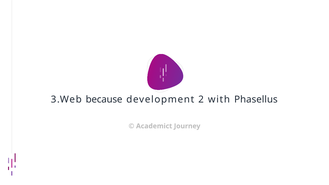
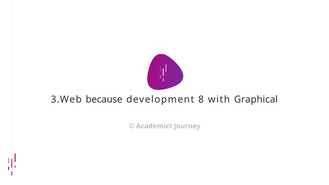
2: 2 -> 8 (201, 100)
Phasellus: Phasellus -> Graphical (256, 100)
